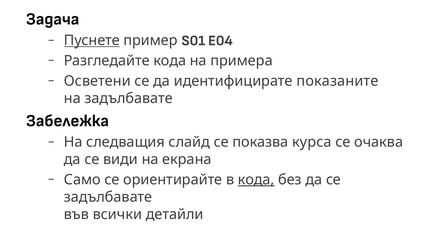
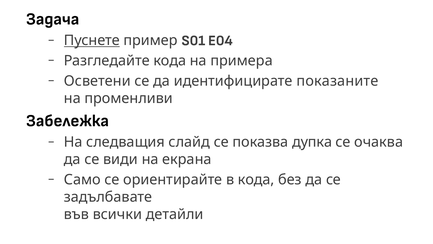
на задълбавате: задълбавате -> променливи (129, 98)
курса: курса -> дупка (312, 142)
кода underline: present -> none (256, 179)
